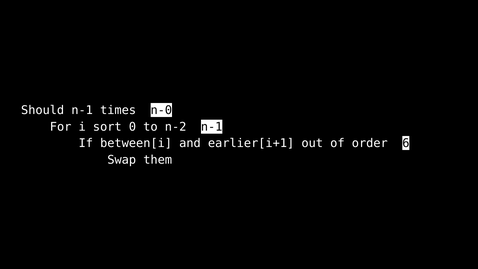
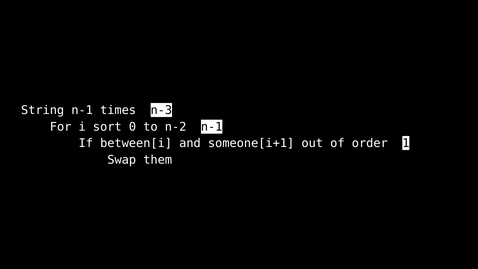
Should: Should -> String (43, 110)
n-0: n-0 -> n-3 (161, 110)
earlier[i+1: earlier[i+1 -> someone[i+1 (251, 143)
6: 6 -> 1 (406, 143)
